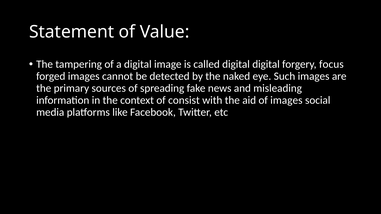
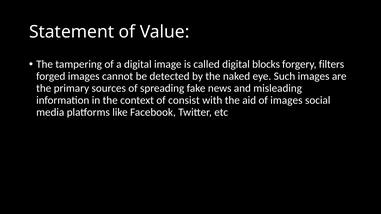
digital digital: digital -> blocks (266, 64)
focus: focus -> filters (331, 64)
